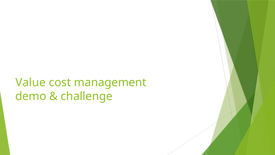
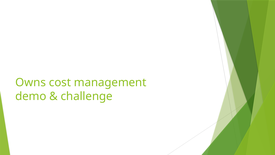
Value: Value -> Owns (31, 82)
